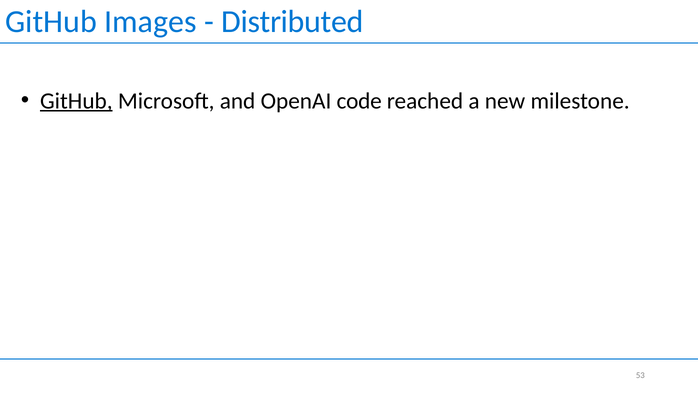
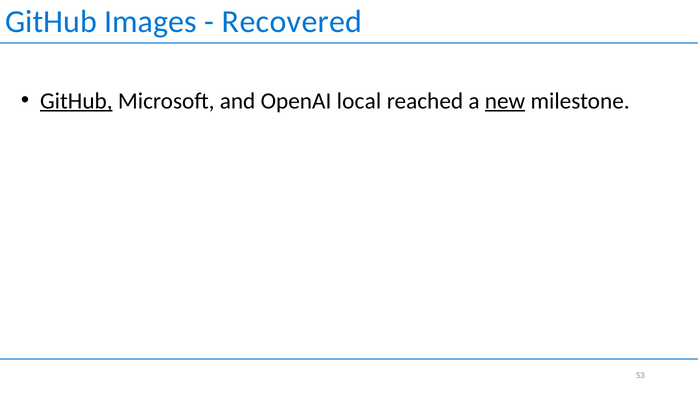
Distributed: Distributed -> Recovered (292, 22)
code: code -> local (359, 101)
new underline: none -> present (505, 101)
